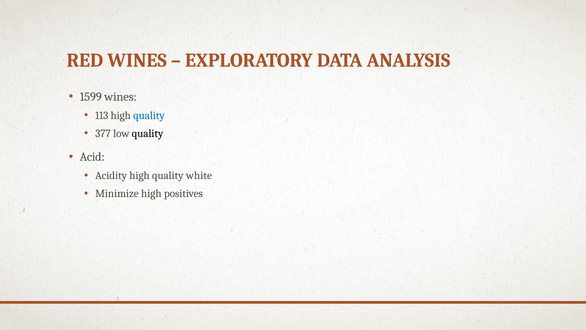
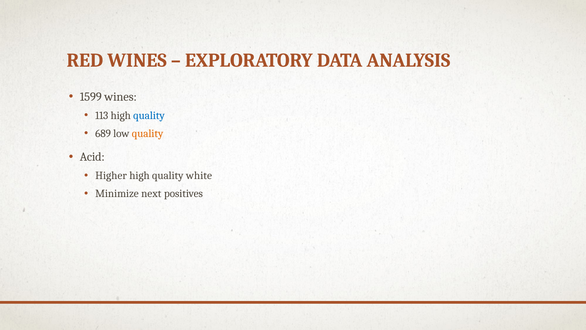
377: 377 -> 689 (103, 133)
quality colour: black -> orange (148, 133)
Acidity: Acidity -> Higher (111, 175)
Minimize high: high -> next (151, 193)
